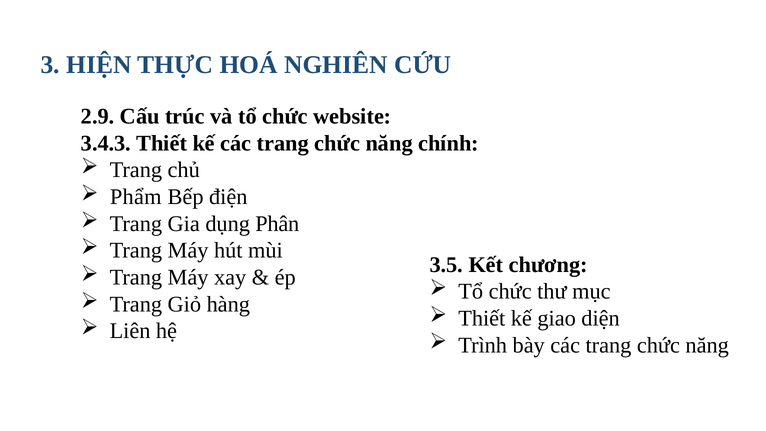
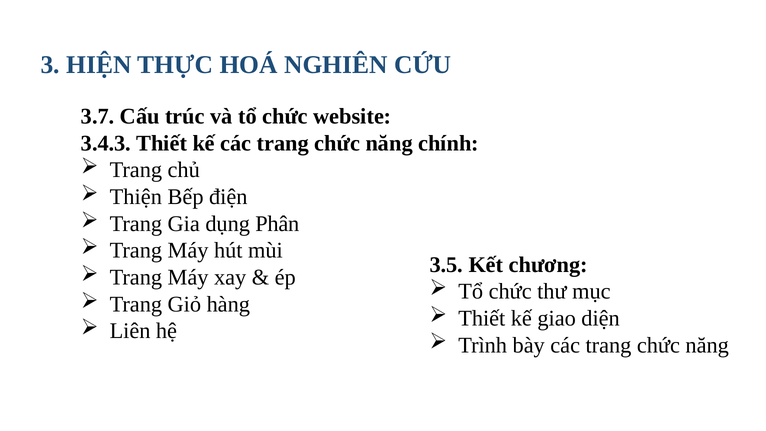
2.9: 2.9 -> 3.7 (98, 116)
Phẩm: Phẩm -> Thiện (136, 197)
